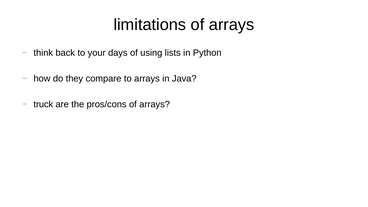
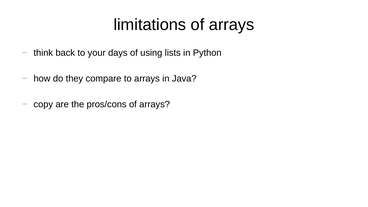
truck: truck -> copy (43, 104)
